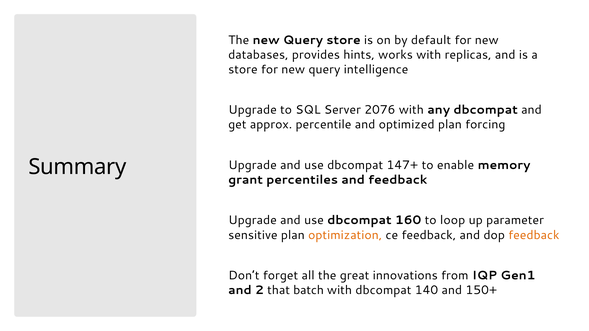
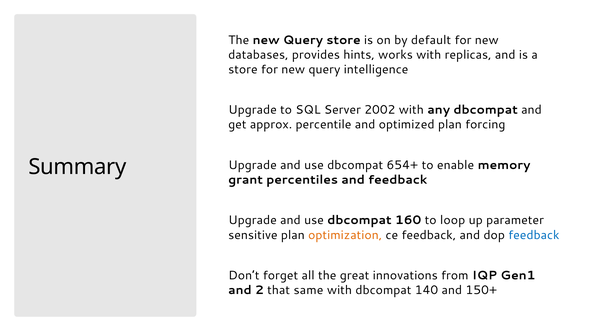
2076: 2076 -> 2002 (380, 110)
147+: 147+ -> 654+ (402, 165)
feedback colour: orange -> blue (534, 235)
batch: batch -> same (308, 290)
